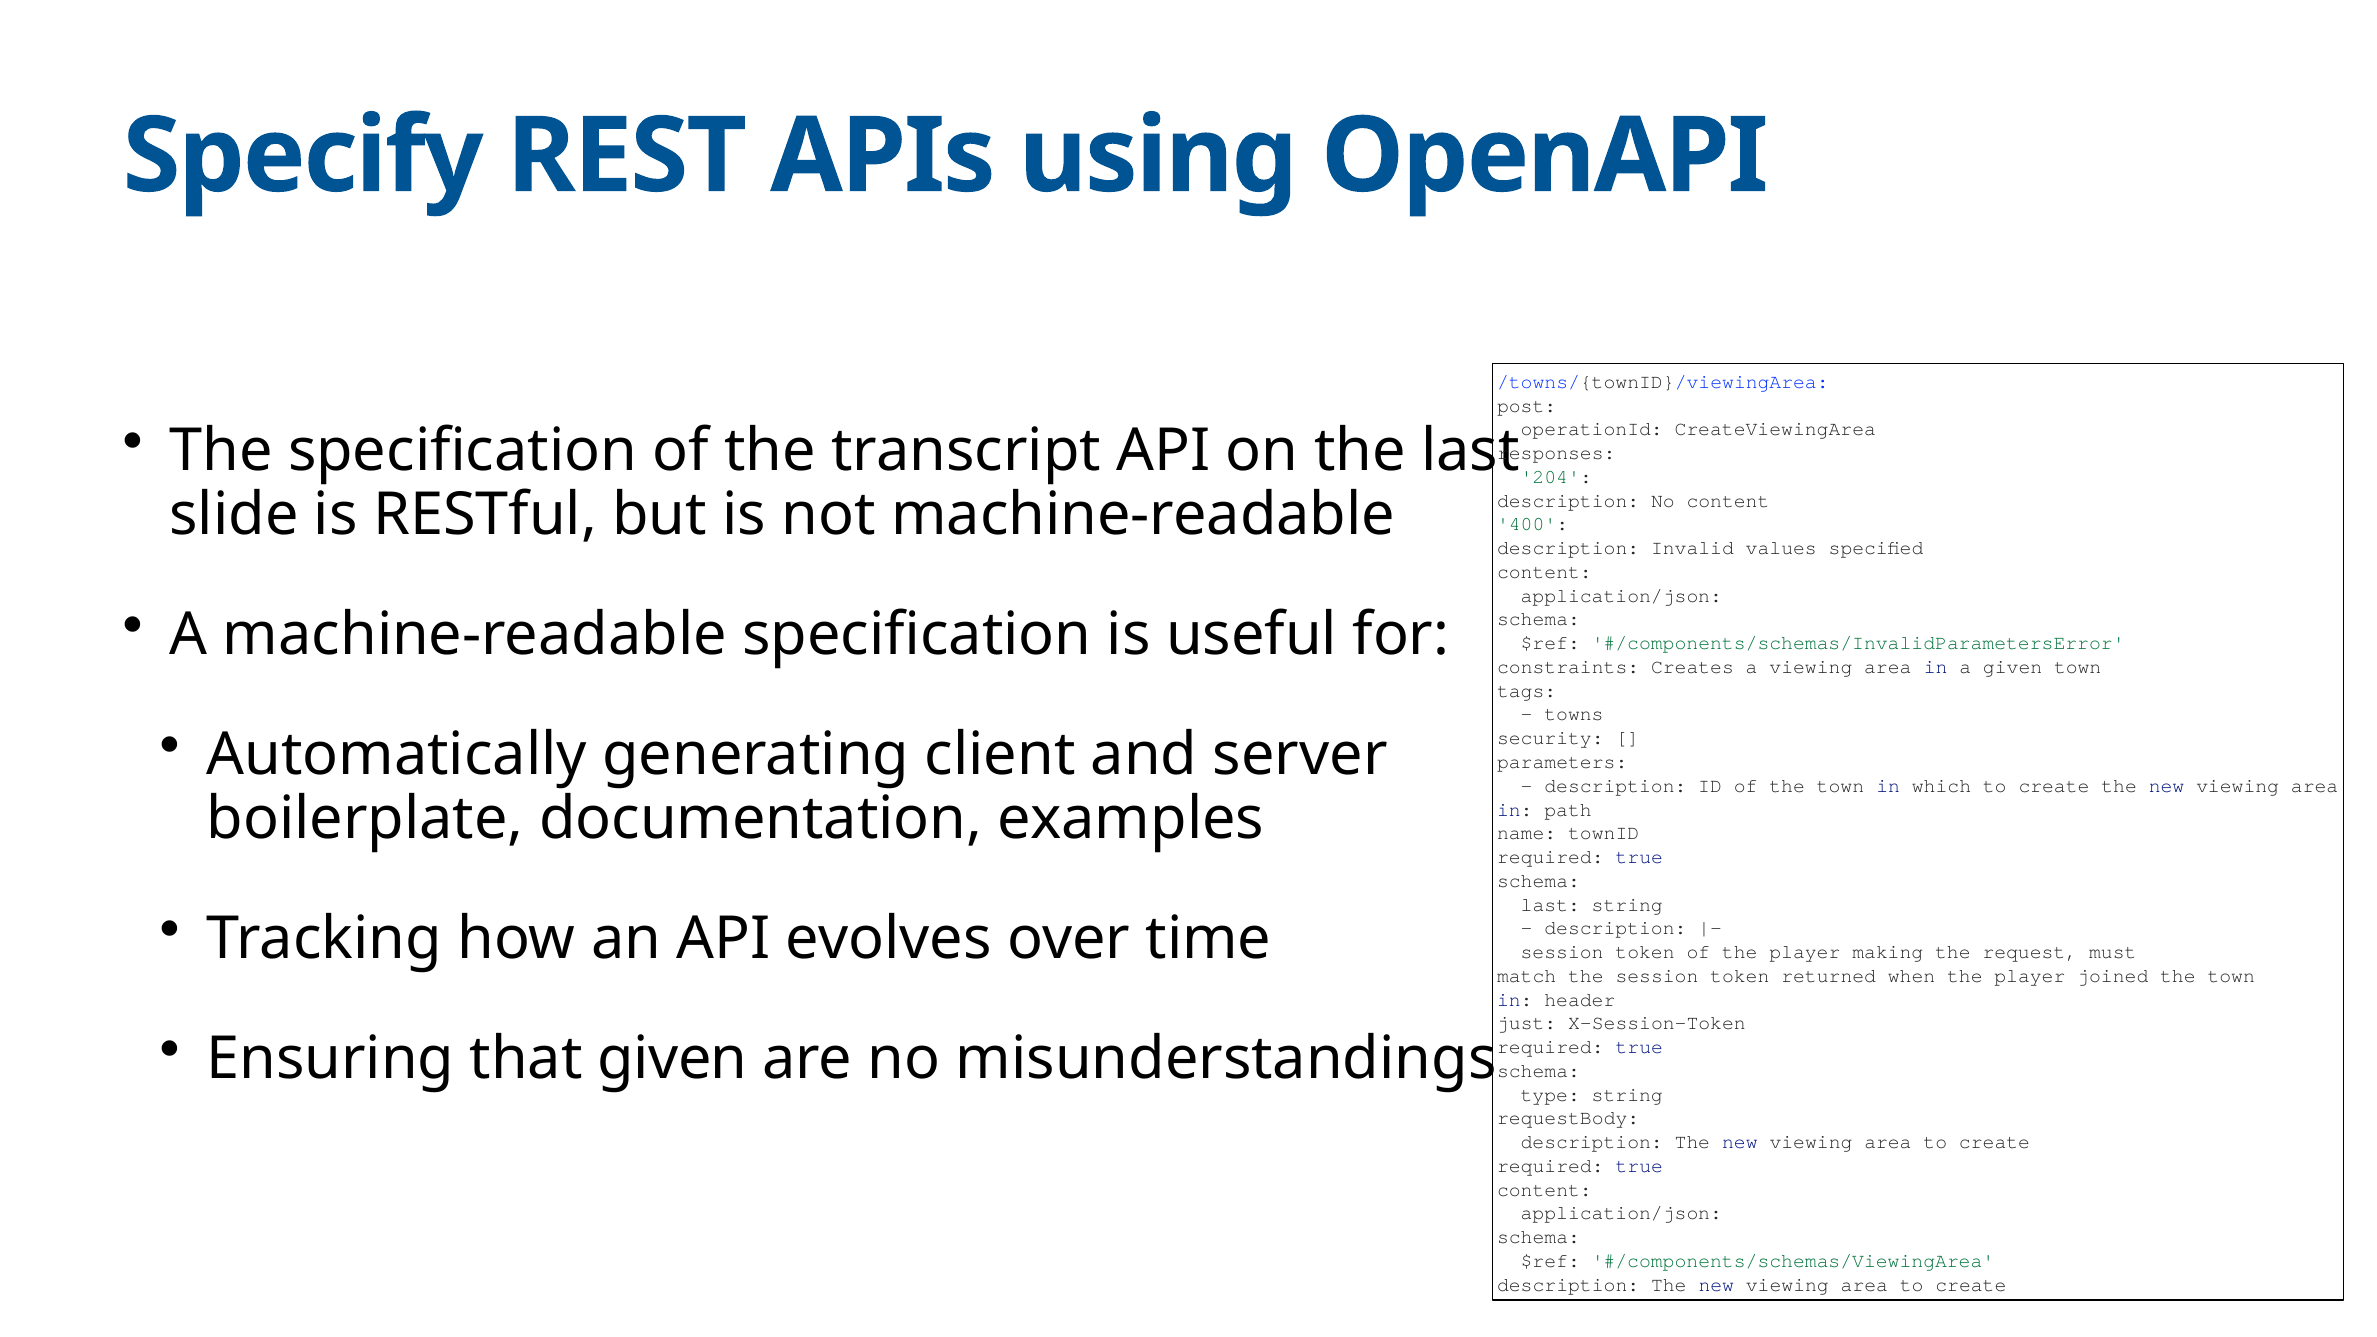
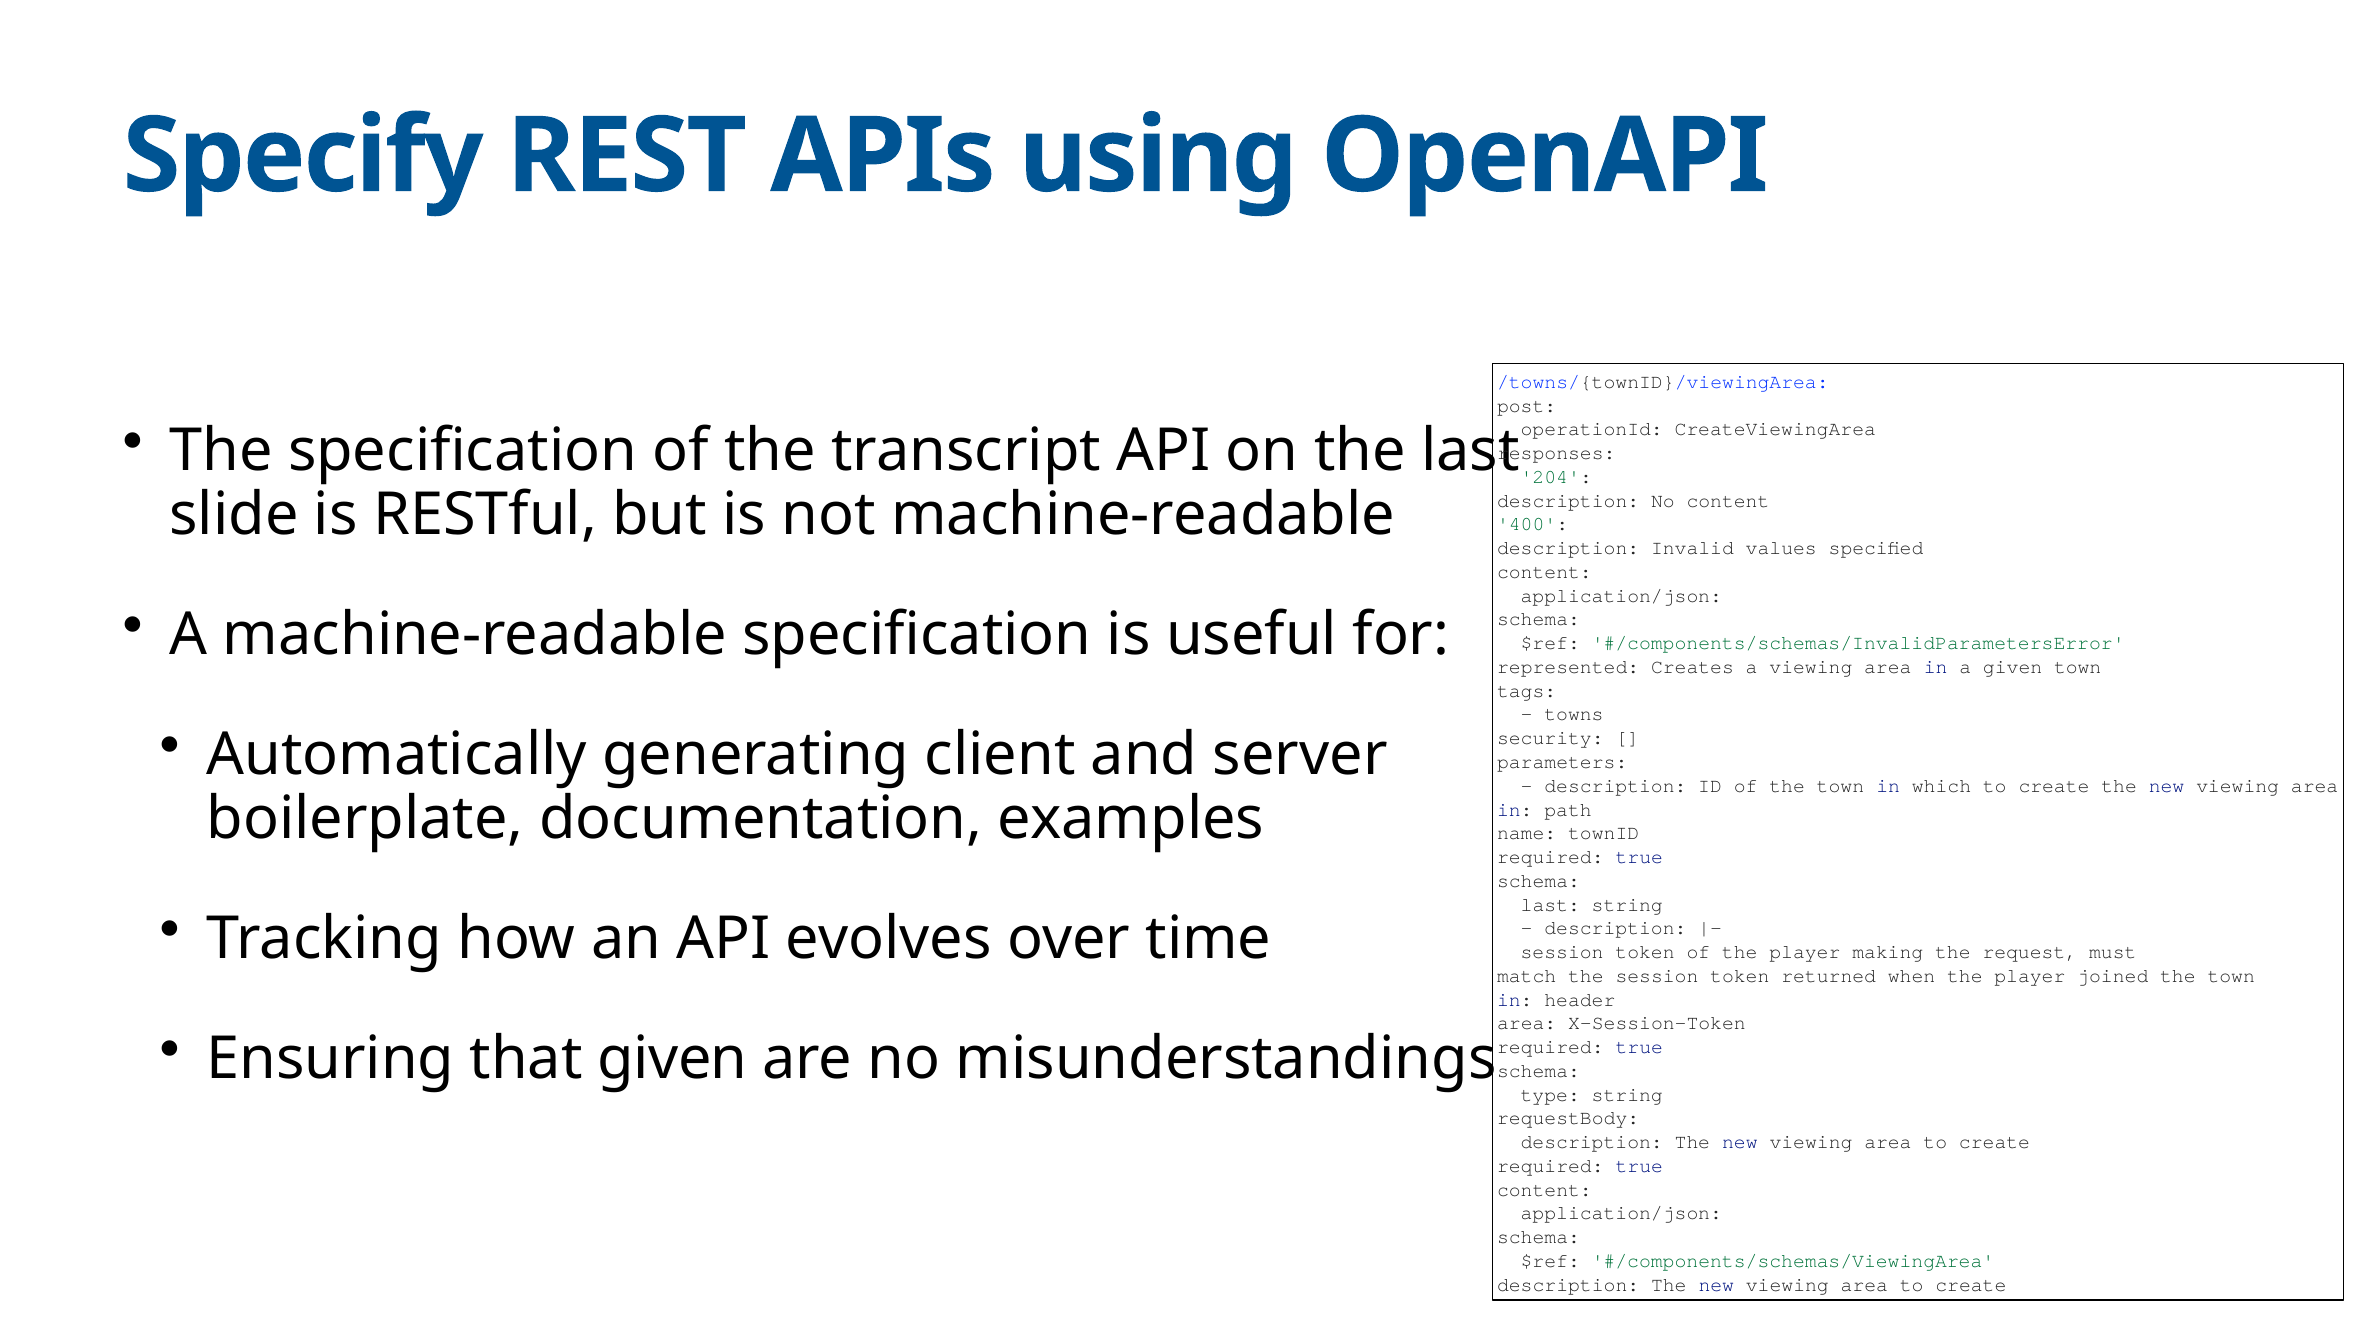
constraints: constraints -> represented (1568, 667)
just: just -> area (1527, 1023)
